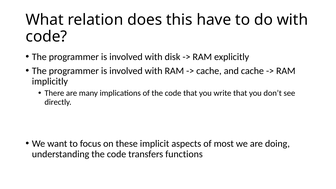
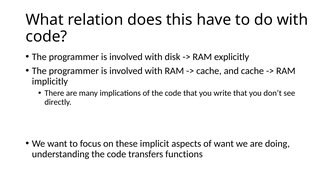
of most: most -> want (224, 144)
